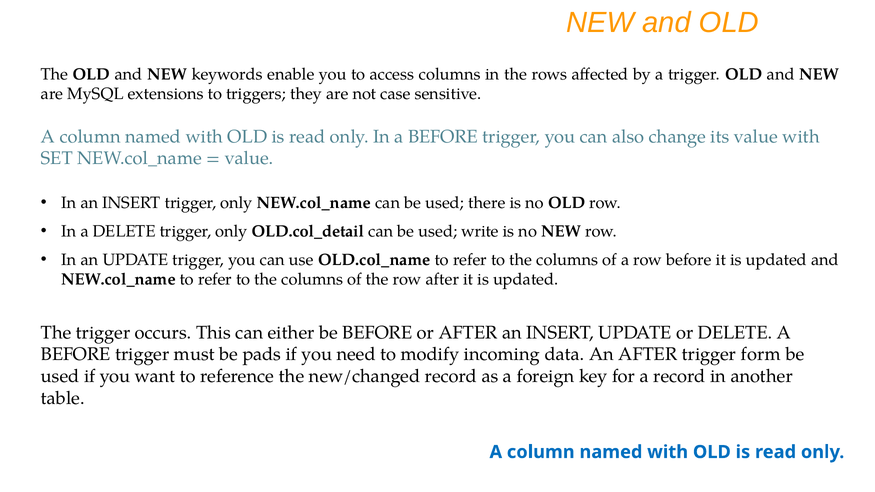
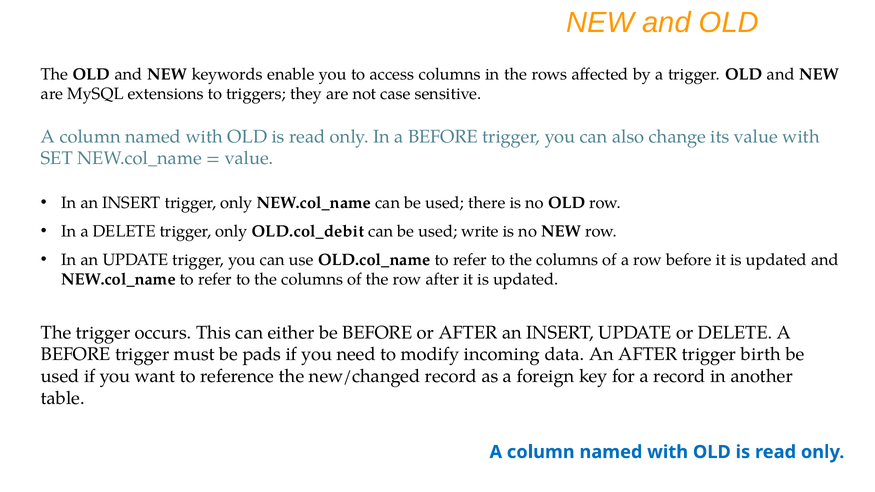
OLD.col_detail: OLD.col_detail -> OLD.col_debit (308, 231)
form: form -> birth (761, 355)
